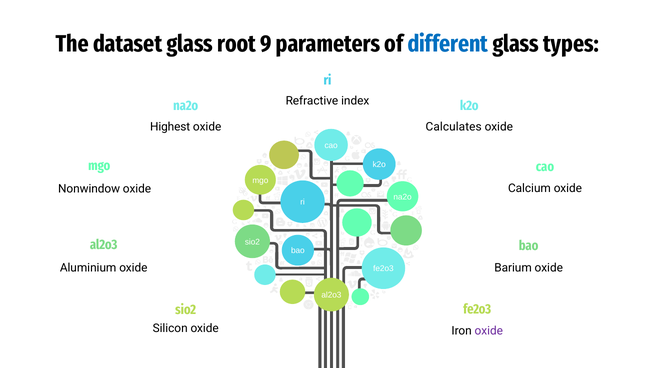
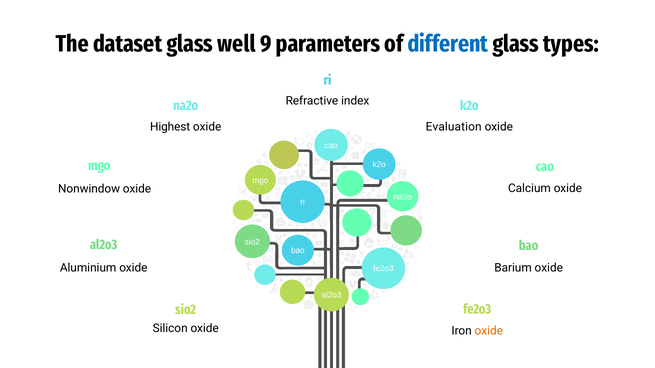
root: root -> well (237, 44)
Calculates: Calculates -> Evaluation (454, 127)
oxide colour: purple -> orange (489, 331)
